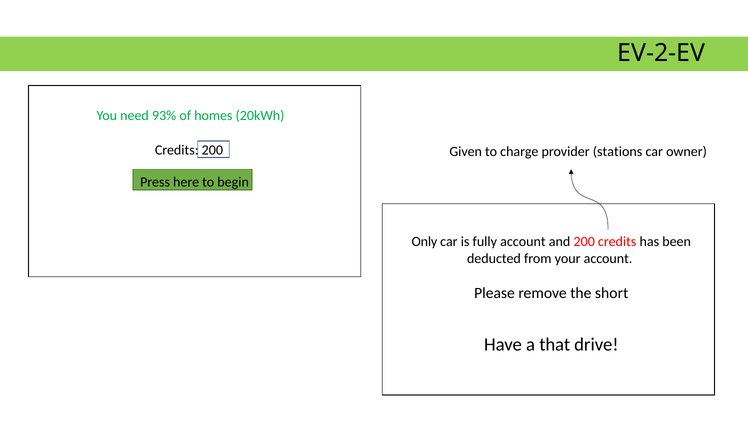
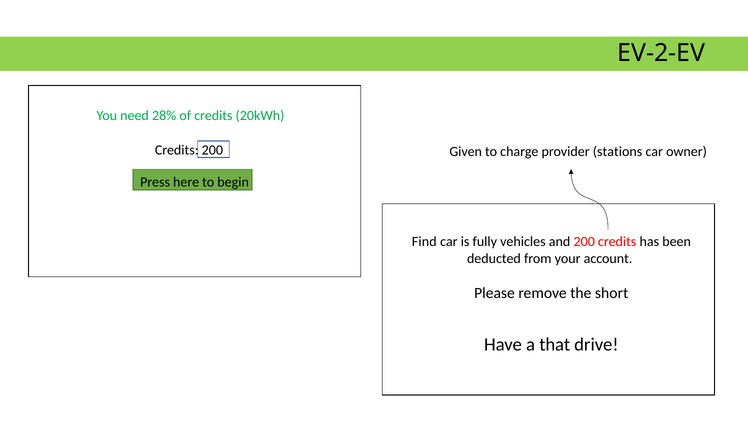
93%: 93% -> 28% (164, 116)
of homes: homes -> credits (213, 116)
Only: Only -> Find (424, 242)
fully account: account -> vehicles (523, 242)
